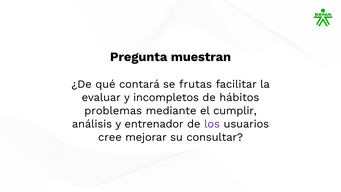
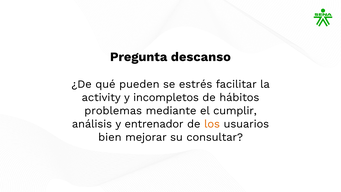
muestran: muestran -> descanso (201, 57)
contará: contará -> pueden (139, 84)
frutas: frutas -> estrés (196, 84)
evaluar: evaluar -> activity (101, 97)
los colour: purple -> orange (212, 124)
cree: cree -> bien (110, 137)
